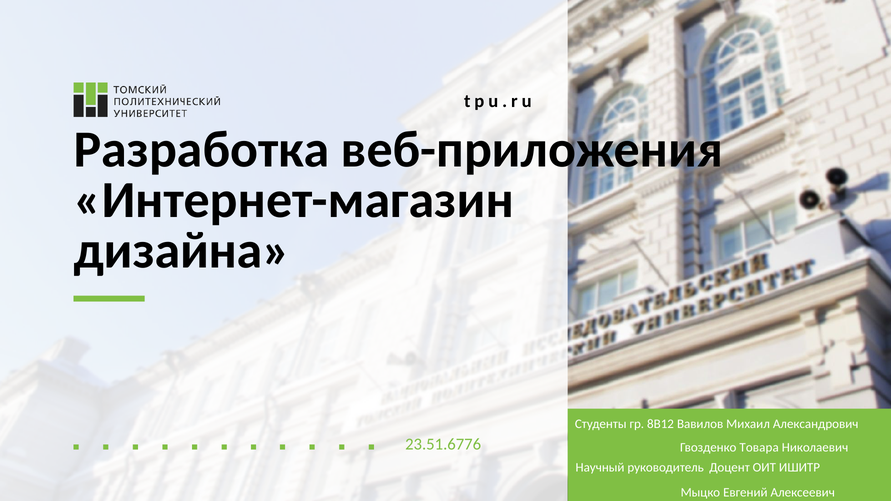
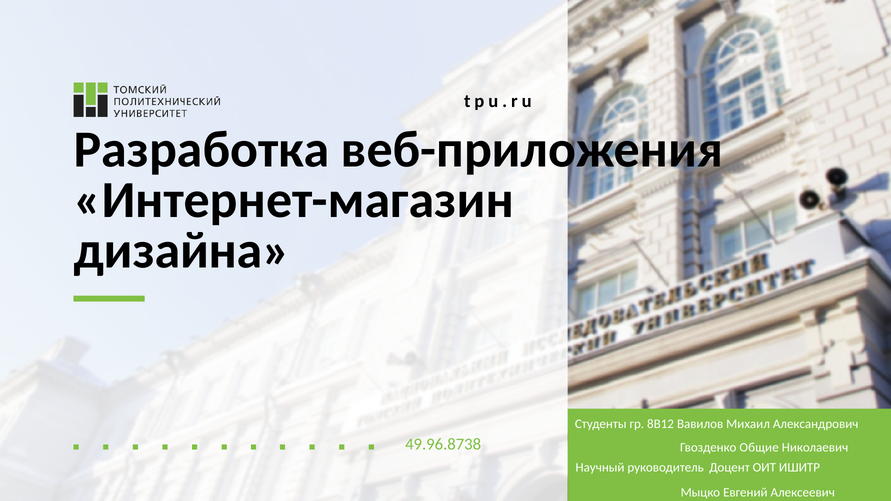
23.51.6776: 23.51.6776 -> 49.96.8738 (443, 444)
Товара: Товара -> Общие (759, 448)
